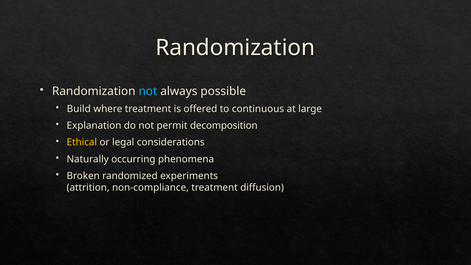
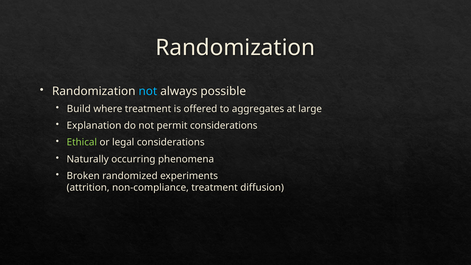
continuous: continuous -> aggregates (258, 109)
permit decomposition: decomposition -> considerations (224, 126)
Ethical colour: yellow -> light green (82, 142)
